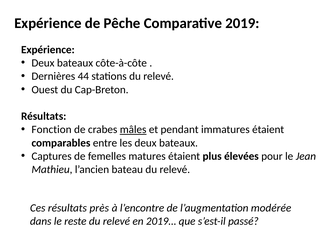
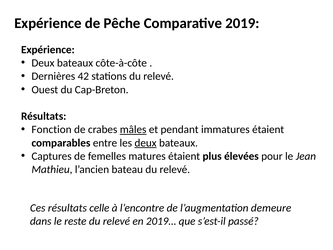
44: 44 -> 42 (83, 76)
deux underline: none -> present (146, 143)
près: près -> celle (99, 208)
modérée: modérée -> demeure (271, 208)
